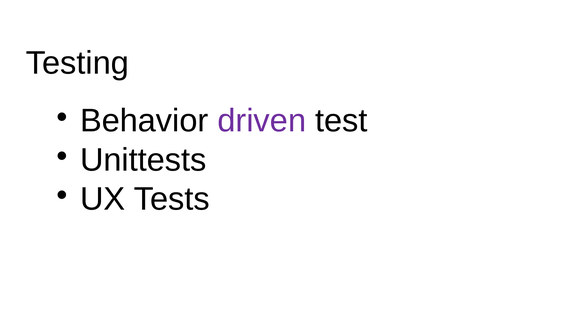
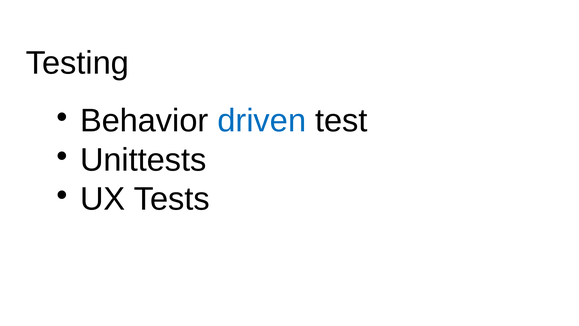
driven colour: purple -> blue (262, 121)
